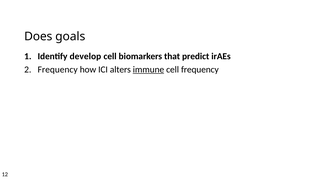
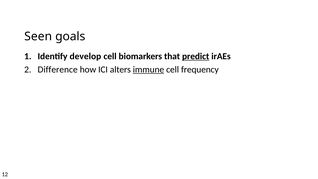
Does: Does -> Seen (38, 37)
predict underline: none -> present (196, 56)
Frequency: Frequency -> Difference (58, 70)
